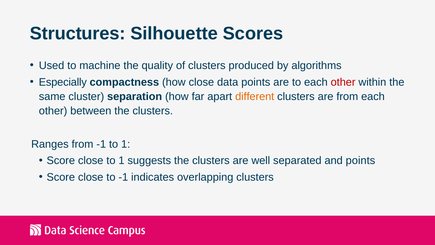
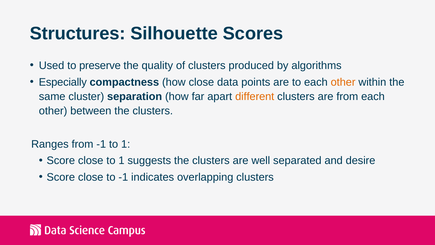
machine: machine -> preserve (100, 65)
other colour: red -> orange (343, 82)
and points: points -> desire (361, 160)
